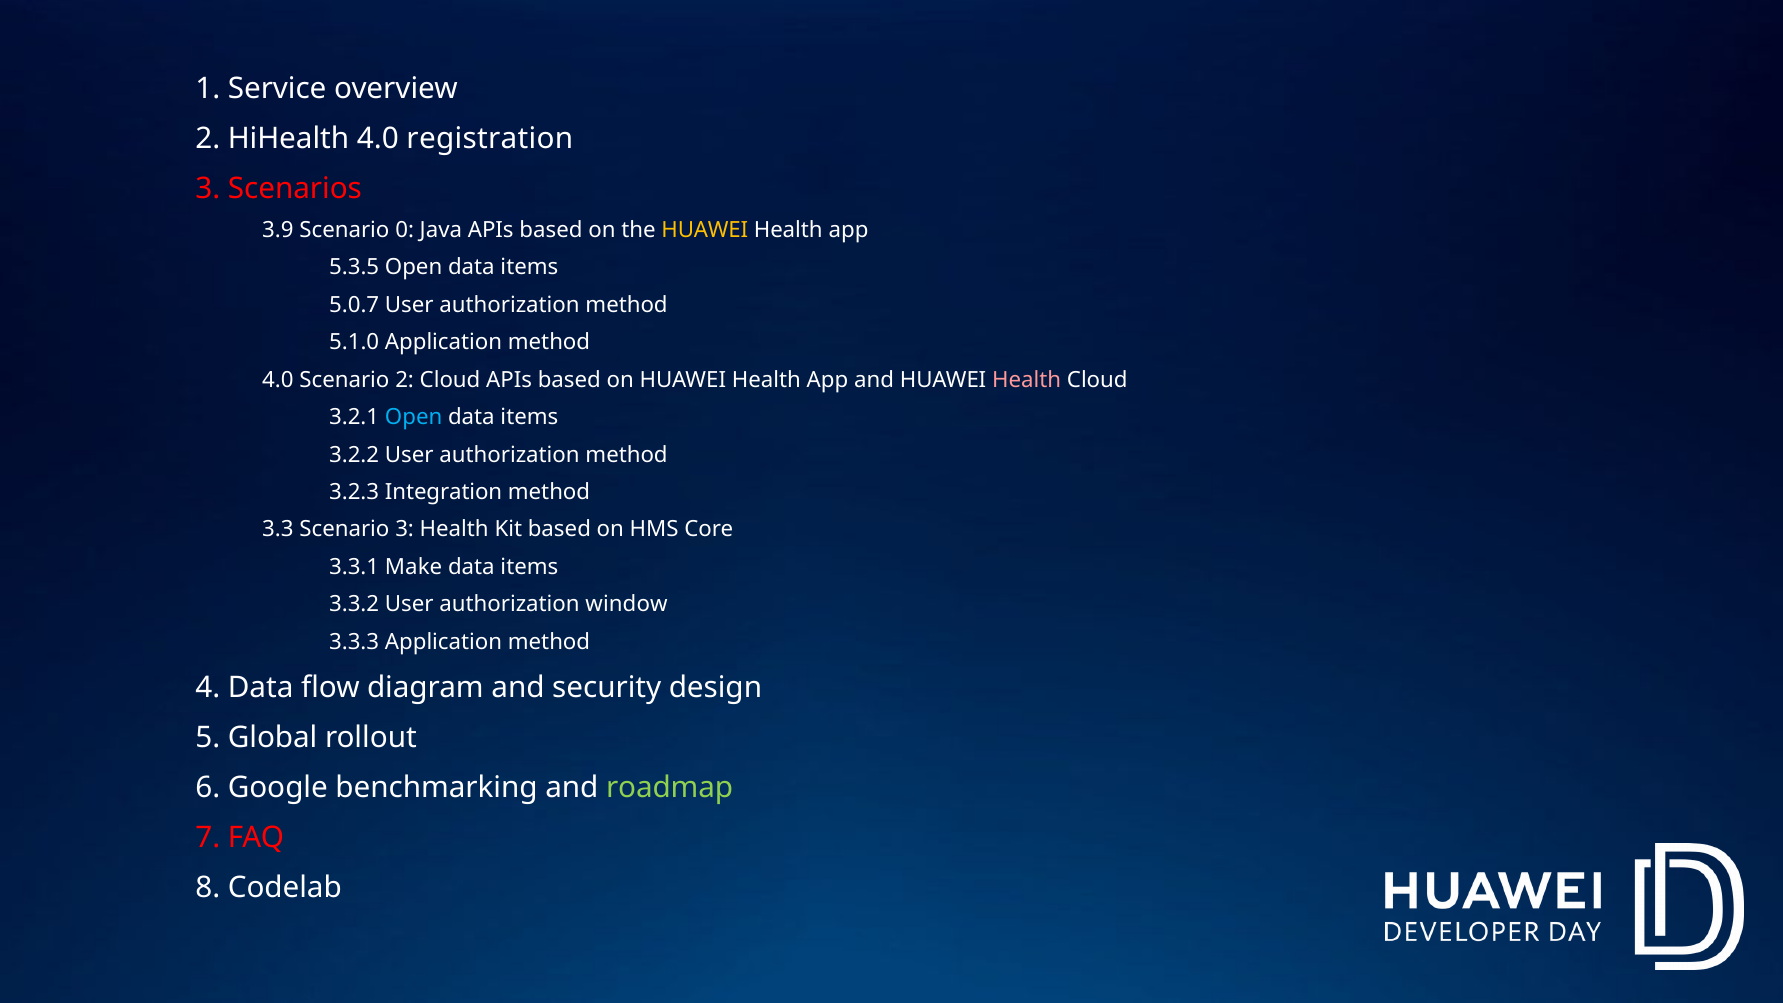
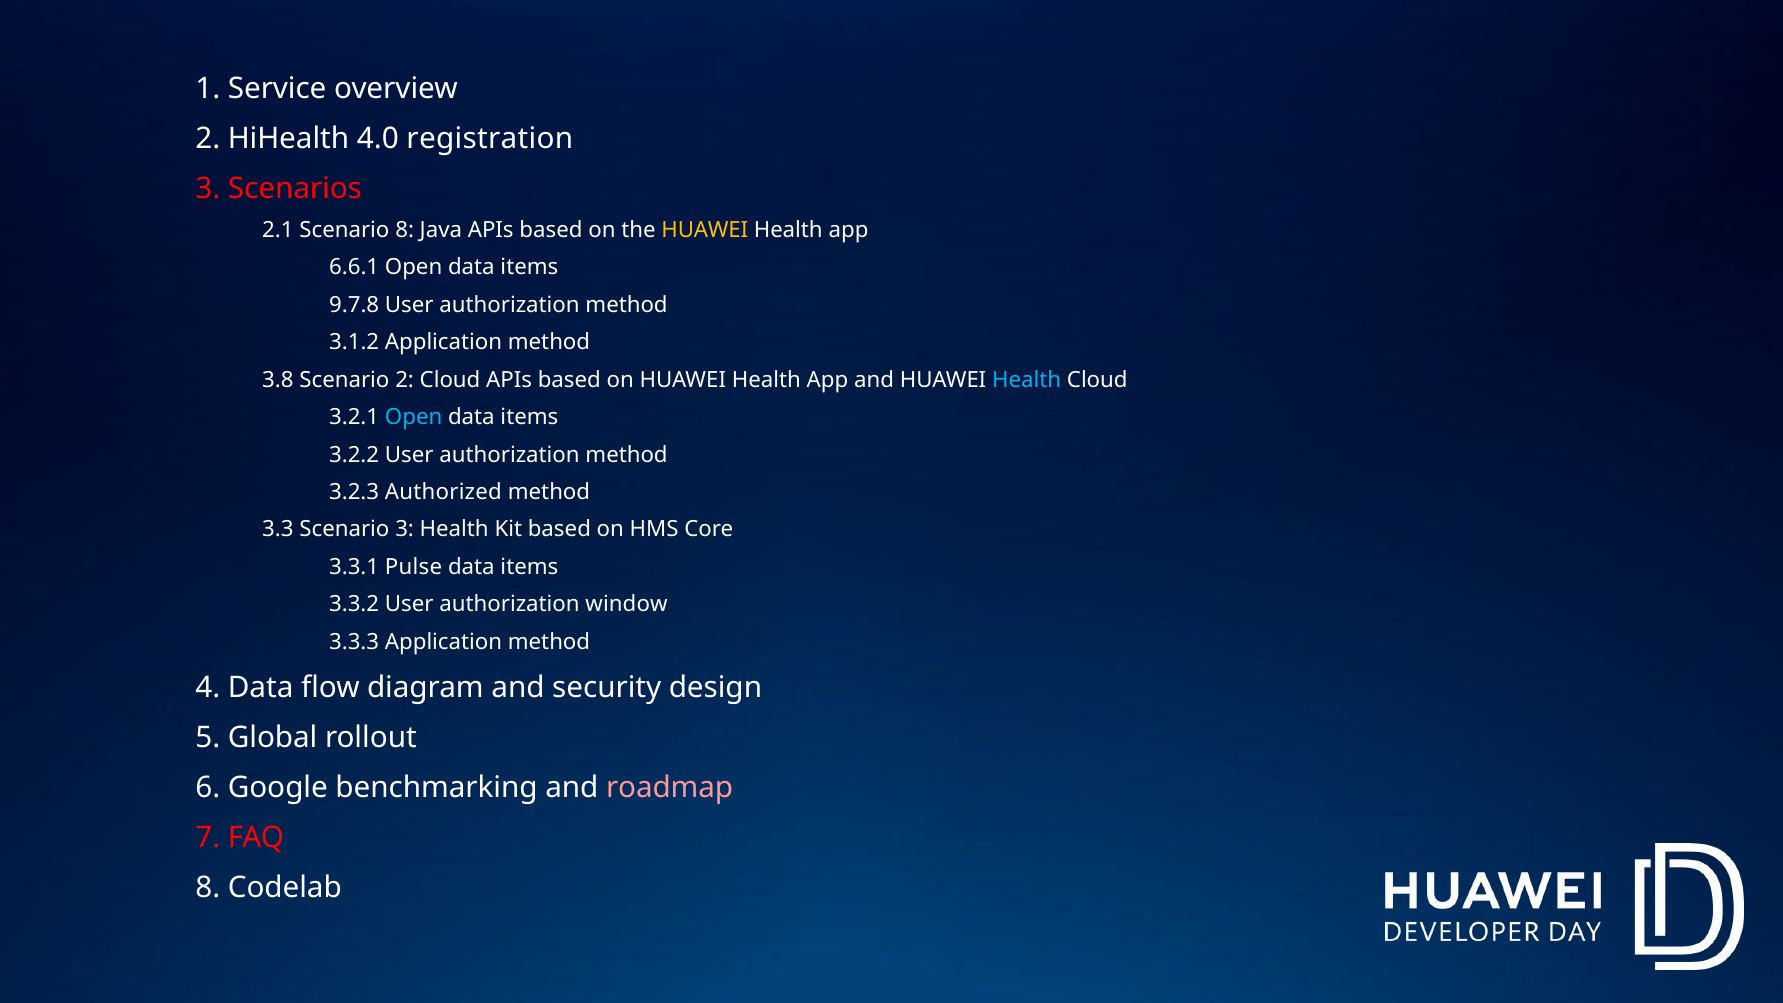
3.9: 3.9 -> 2.1 (278, 230)
Scenario 0: 0 -> 8 (405, 230)
5.3.5: 5.3.5 -> 6.6.1 (354, 268)
5.0.7: 5.0.7 -> 9.7.8 (354, 305)
5.1.0: 5.1.0 -> 3.1.2 (354, 342)
4.0: 4.0 -> 3.8 (278, 380)
Health colour: pink -> light blue (1027, 380)
Integration: Integration -> Authorized (443, 492)
Make: Make -> Pulse (414, 567)
roadmap colour: light green -> pink (670, 787)
